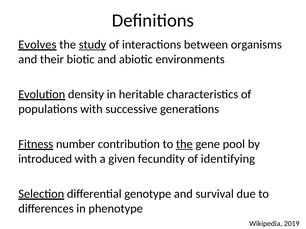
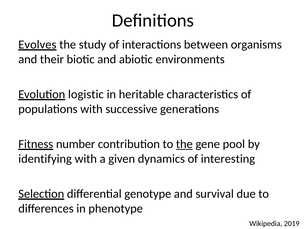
study underline: present -> none (93, 45)
density: density -> logistic (86, 95)
introduced: introduced -> identifying (45, 159)
fecundity: fecundity -> dynamics (161, 159)
identifying: identifying -> interesting (228, 159)
